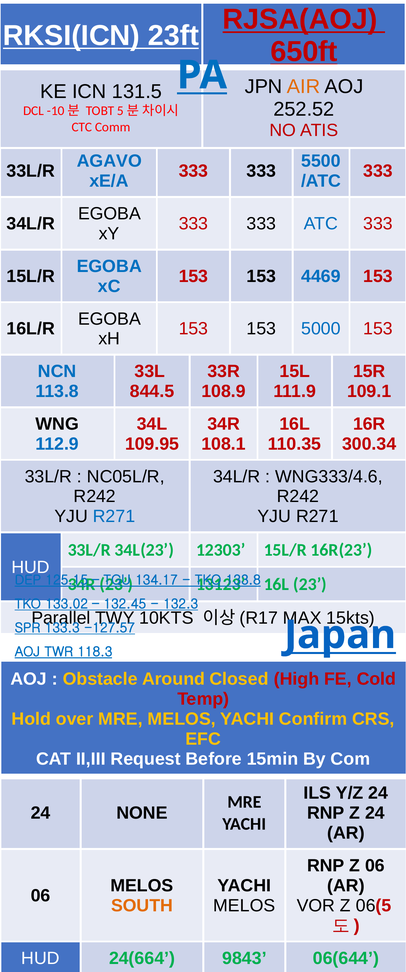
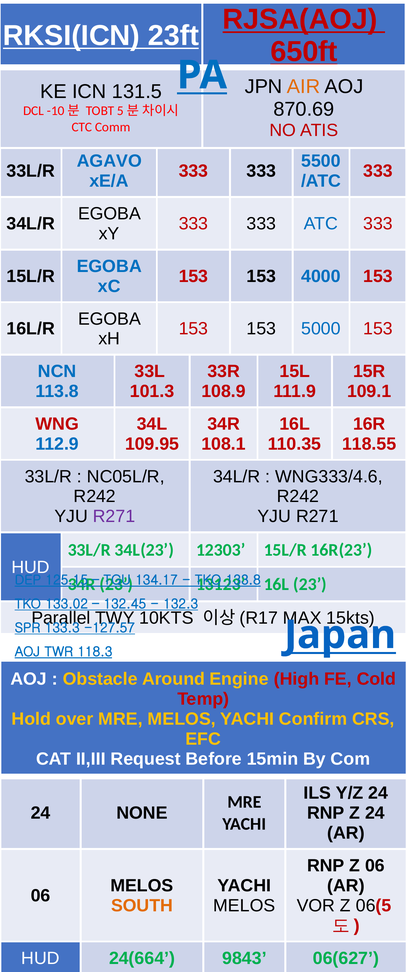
252.52: 252.52 -> 870.69 (304, 109)
4469: 4469 -> 4000 (321, 276)
844.5: 844.5 -> 101.3 (152, 391)
WNG colour: black -> red (57, 424)
300.34: 300.34 -> 118.55 (369, 444)
R271 colour: blue -> purple (114, 516)
Closed: Closed -> Engine (239, 679)
06(644: 06(644 -> 06(627 (346, 958)
